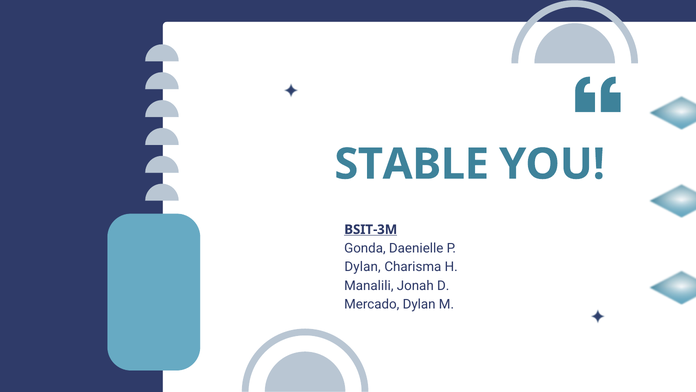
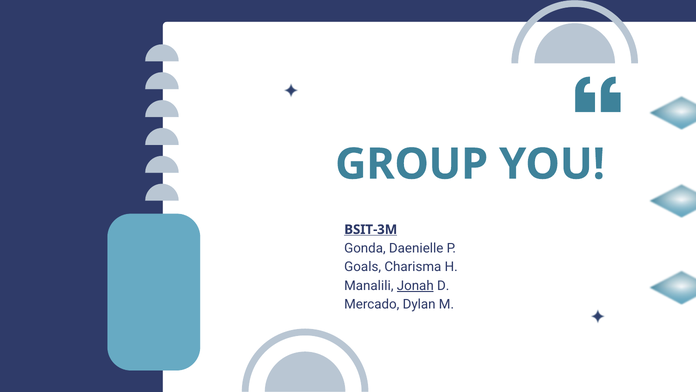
STABLE: STABLE -> GROUP (412, 164)
Dylan: Dylan -> Goals (363, 267)
Jonah underline: none -> present (415, 285)
